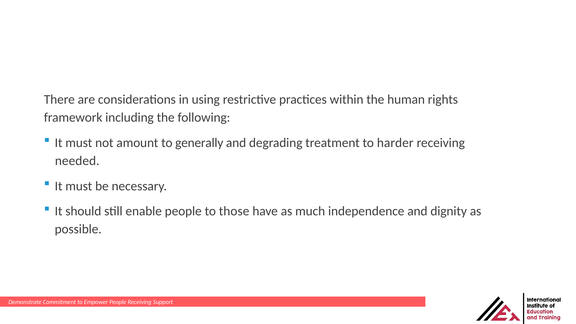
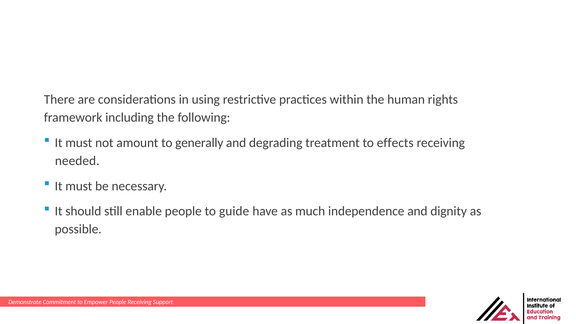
harder: harder -> effects (395, 143)
those: those -> guide (234, 211)
